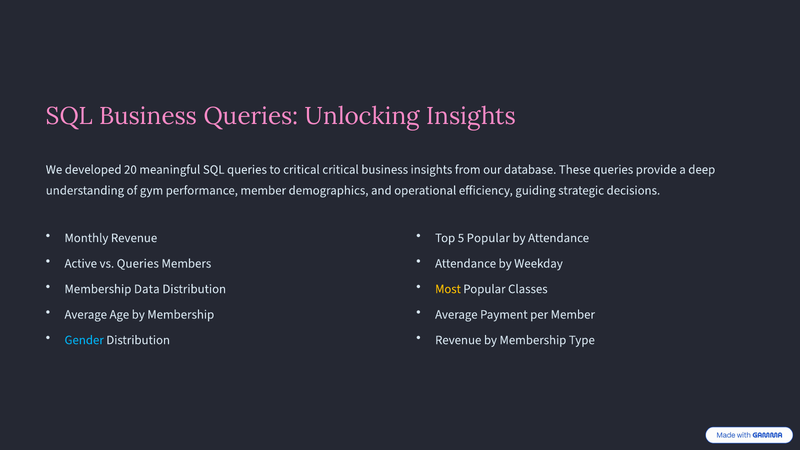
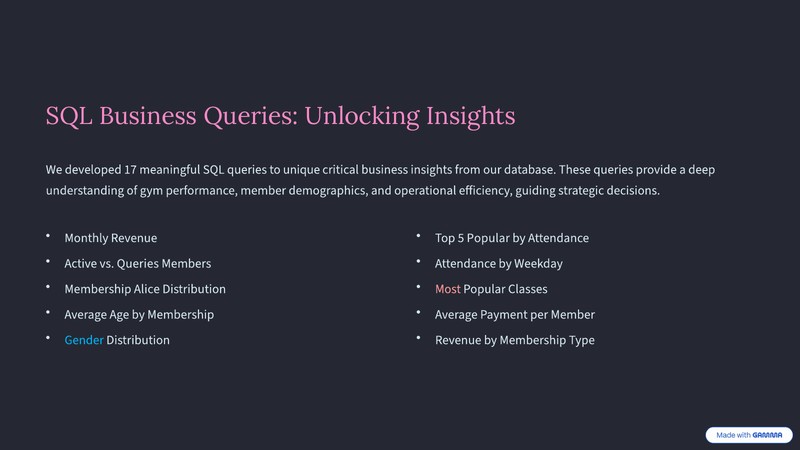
20: 20 -> 17 (130, 169)
to critical: critical -> unique (301, 169)
Data: Data -> Alice (147, 289)
Most colour: yellow -> pink (448, 289)
